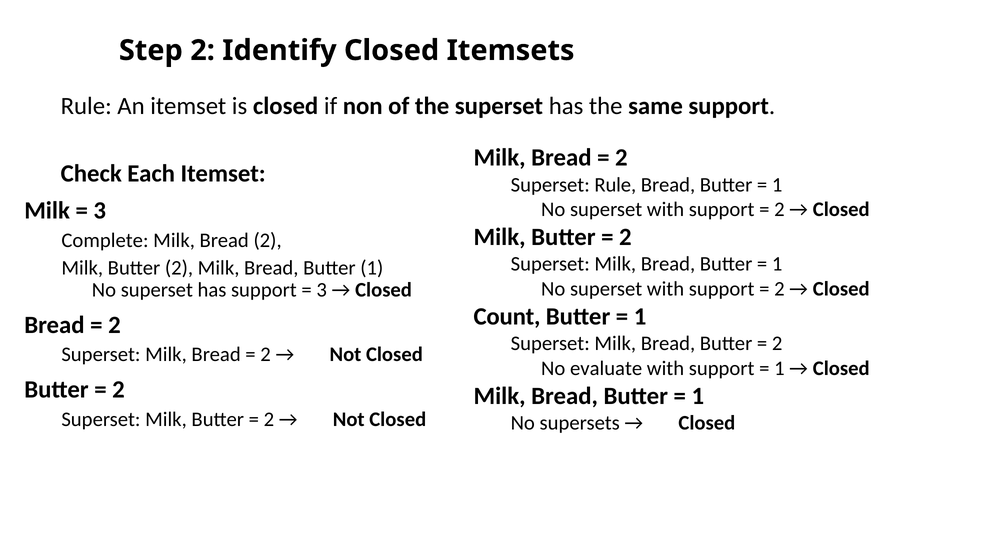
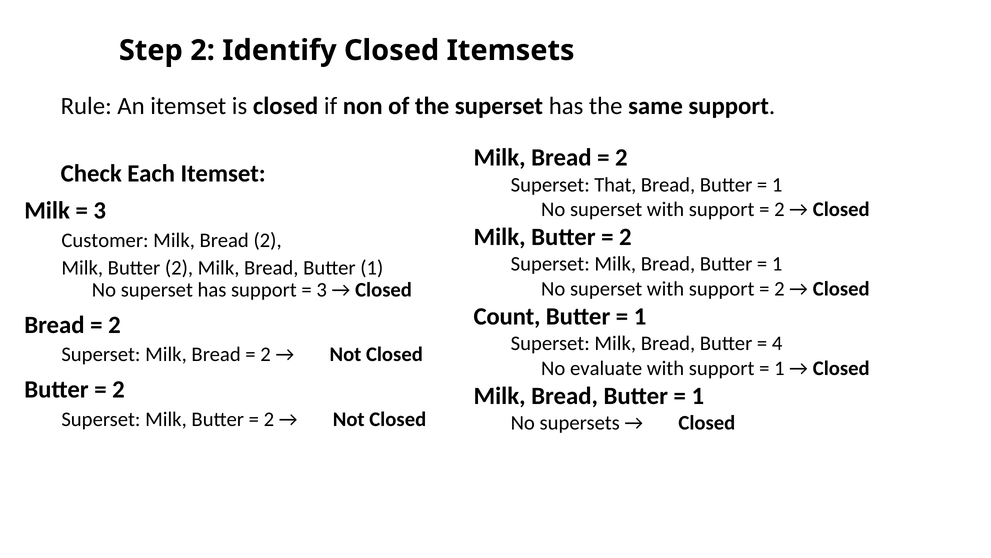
Rule: Rule -> That (615, 185)
Complete: Complete -> Customer (105, 240)
2: 2 -> 4 (777, 343)
